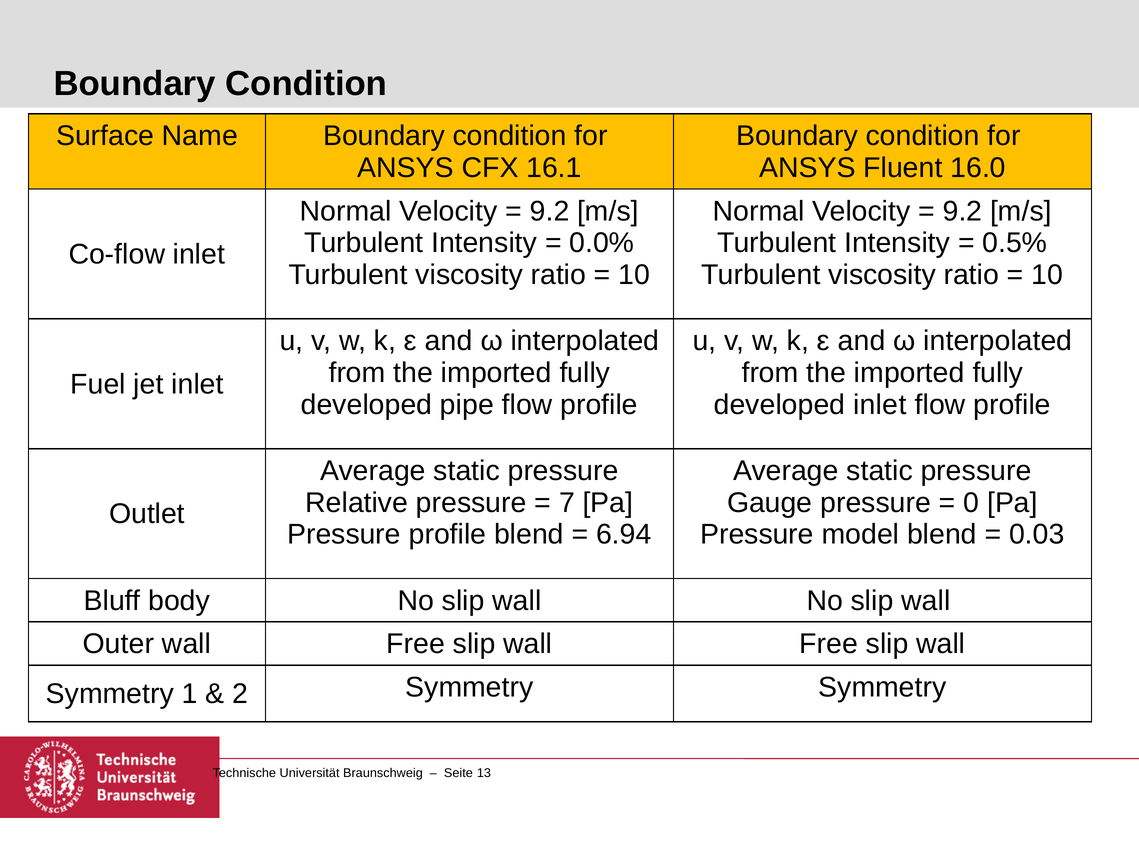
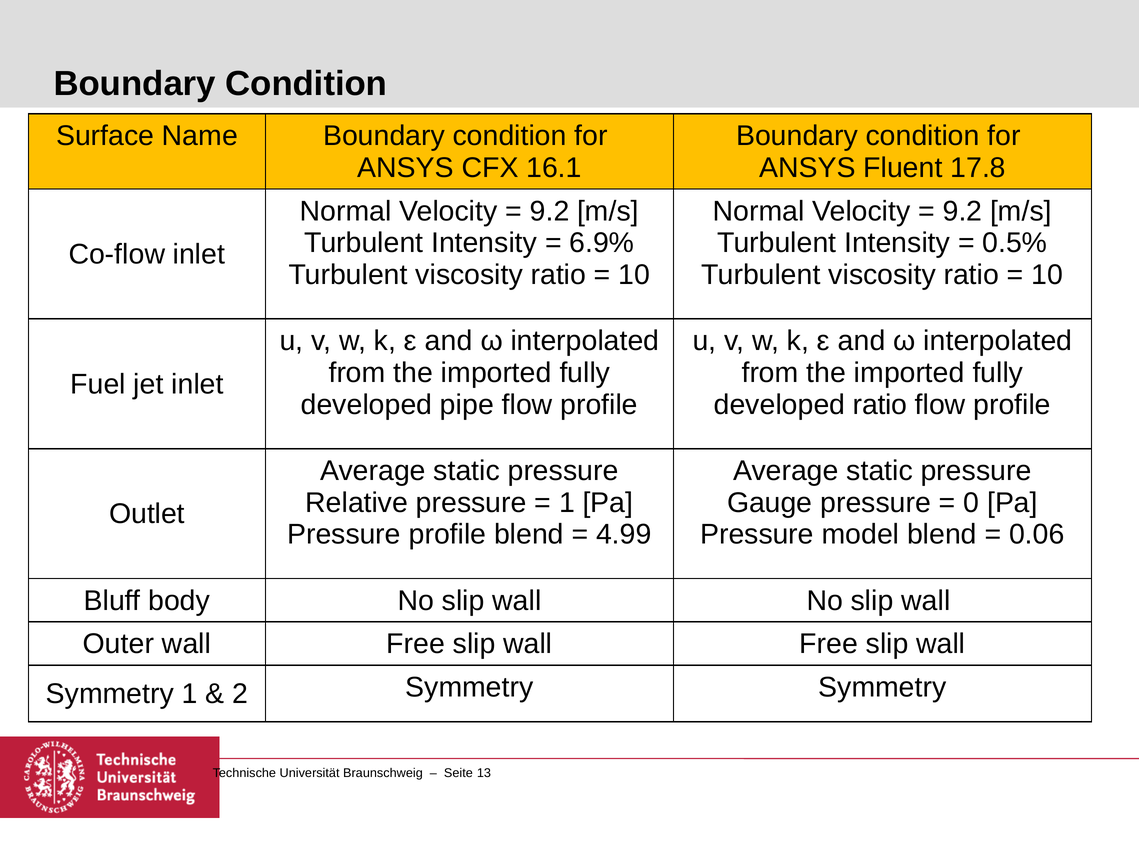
16.0: 16.0 -> 17.8 (978, 168)
0.0%: 0.0% -> 6.9% (602, 243)
developed inlet: inlet -> ratio (880, 405)
7: 7 -> 1 (567, 503)
6.94: 6.94 -> 4.99 (624, 535)
0.03: 0.03 -> 0.06 (1037, 535)
